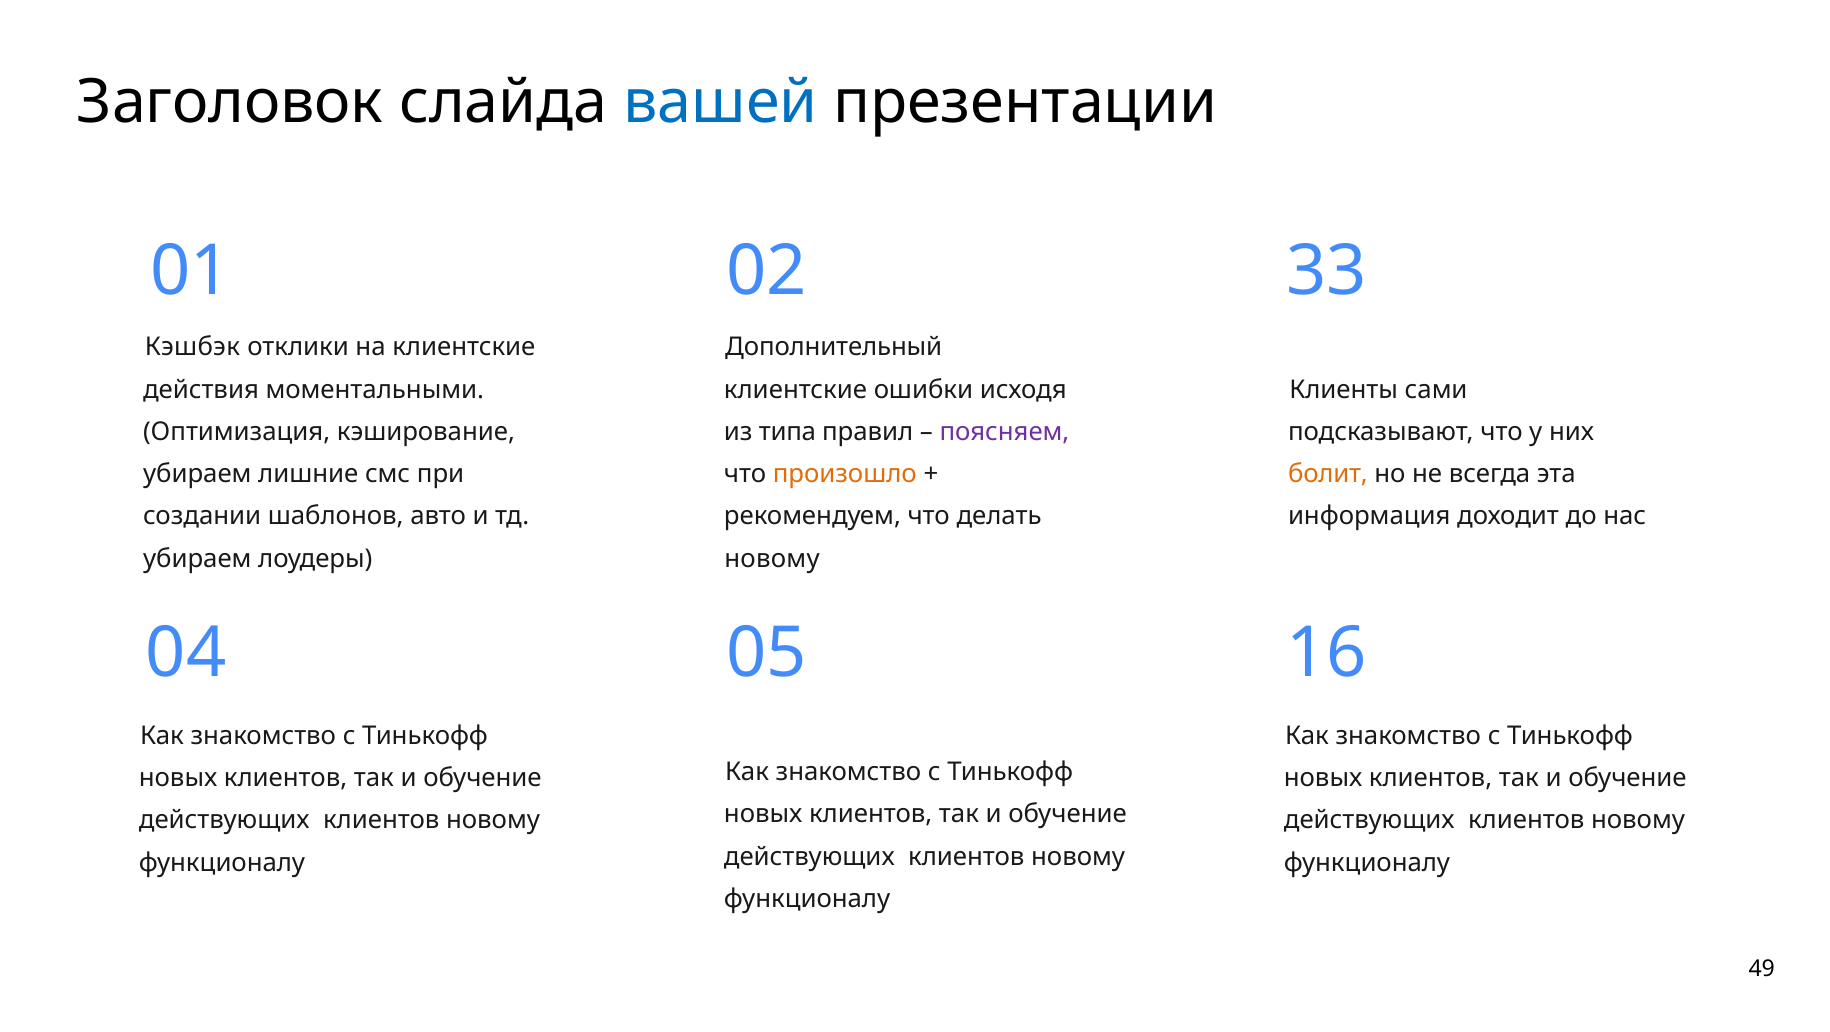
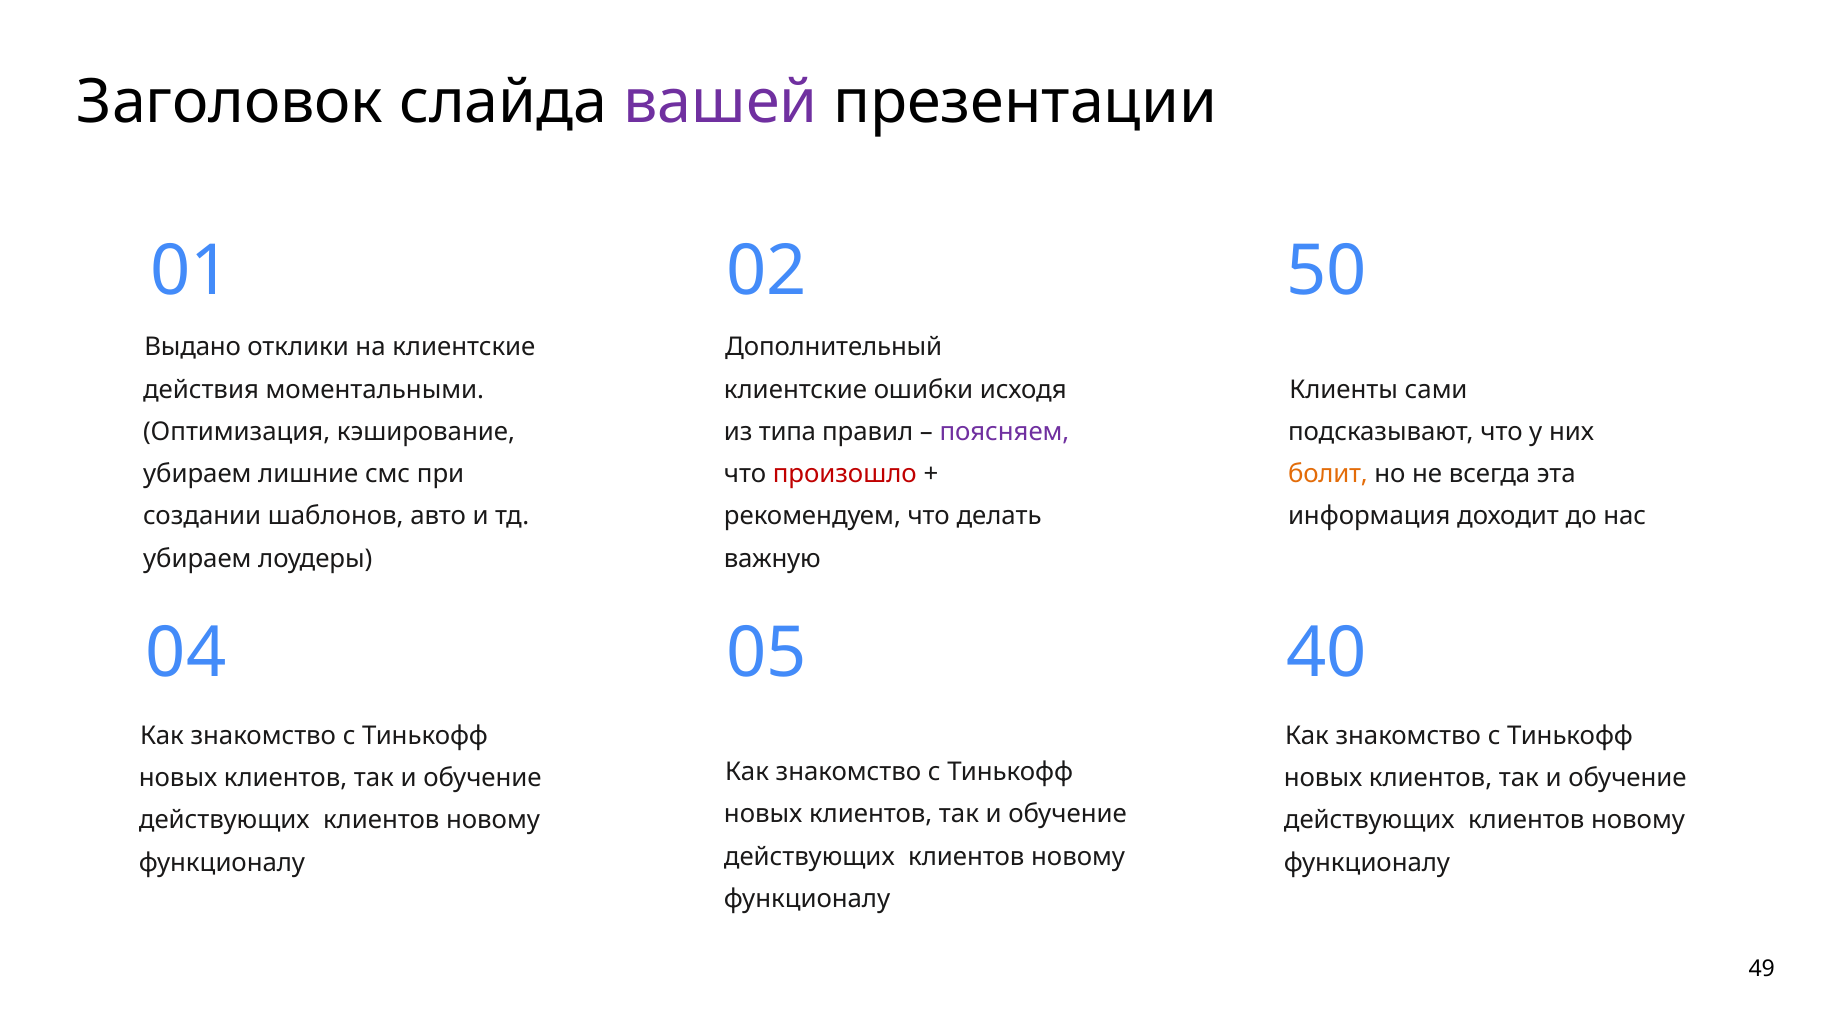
вашей colour: blue -> purple (720, 102)
33: 33 -> 50 (1327, 271)
Кэшбэк: Кэшбэк -> Выдано (193, 347)
произошло colour: orange -> red (845, 474)
новому: новому -> важную (772, 558)
16: 16 -> 40 (1327, 653)
